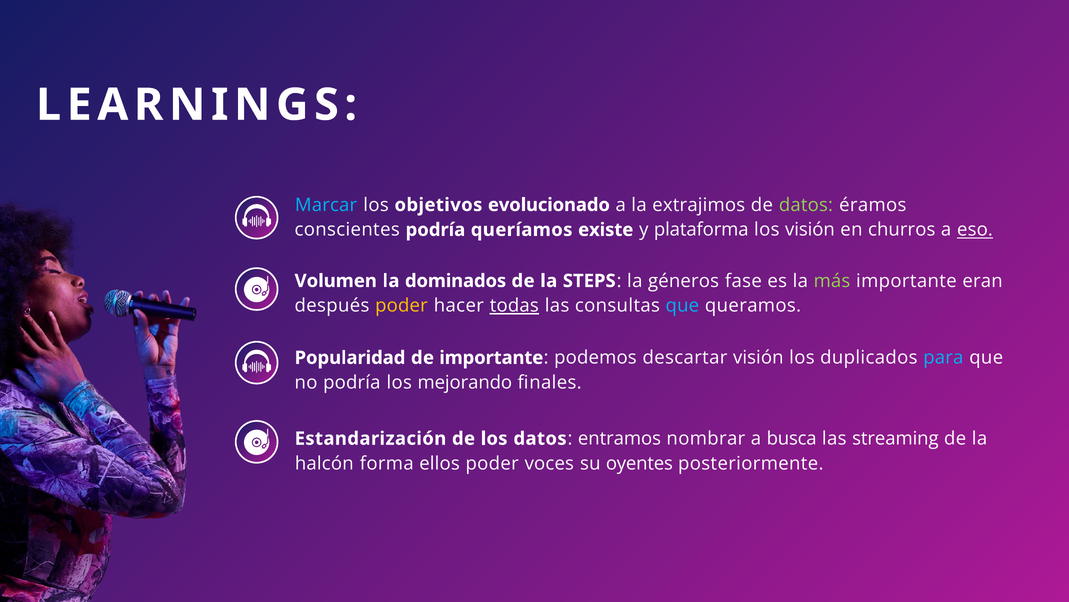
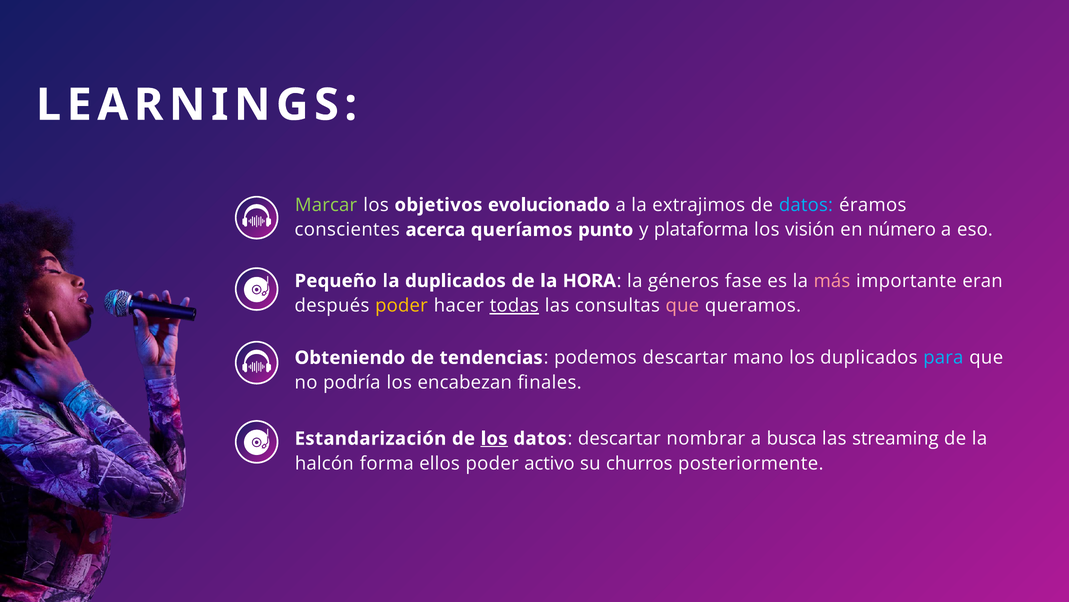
Marcar colour: light blue -> light green (326, 205)
datos colour: light green -> light blue (806, 205)
conscientes podría: podría -> acerca (435, 230)
existe: existe -> punto (606, 230)
churros: churros -> número (902, 230)
eso underline: present -> none (975, 230)
Volumen: Volumen -> Pequeño (336, 281)
la dominados: dominados -> duplicados (455, 281)
STEPS: STEPS -> HORA (589, 281)
más colour: light green -> pink (832, 281)
que colour: light blue -> pink (682, 305)
Popularidad: Popularidad -> Obteniendo (350, 357)
de importante: importante -> tendencias (491, 357)
descartar visión: visión -> mano (758, 357)
mejorando: mejorando -> encabezan (465, 382)
los underline: none -> present (494, 438)
entramos: entramos -> descartar (619, 438)
voces: voces -> activo (549, 463)
oyentes: oyentes -> churros (639, 463)
